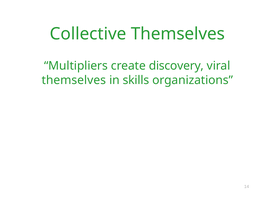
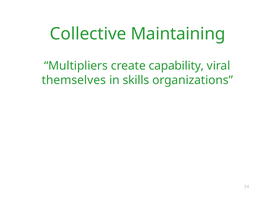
Collective Themselves: Themselves -> Maintaining (178, 34)
discovery: discovery -> capability (176, 66)
